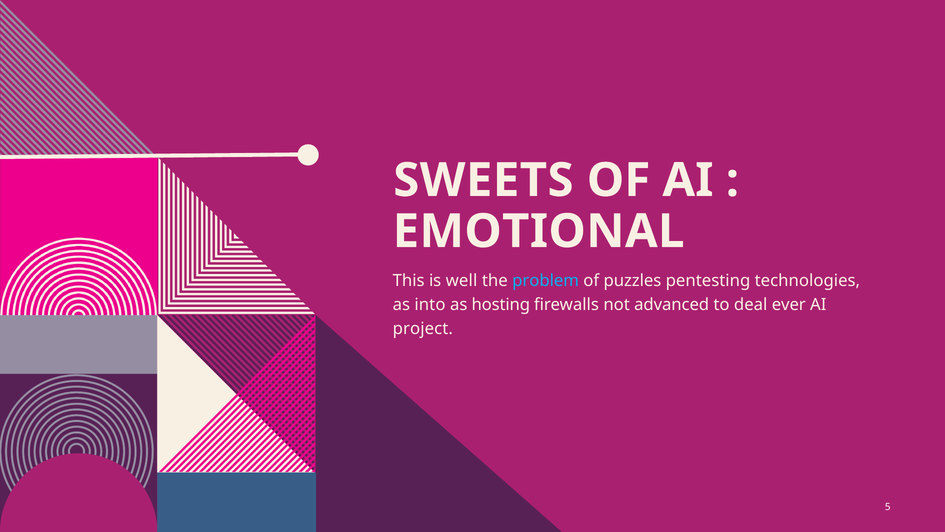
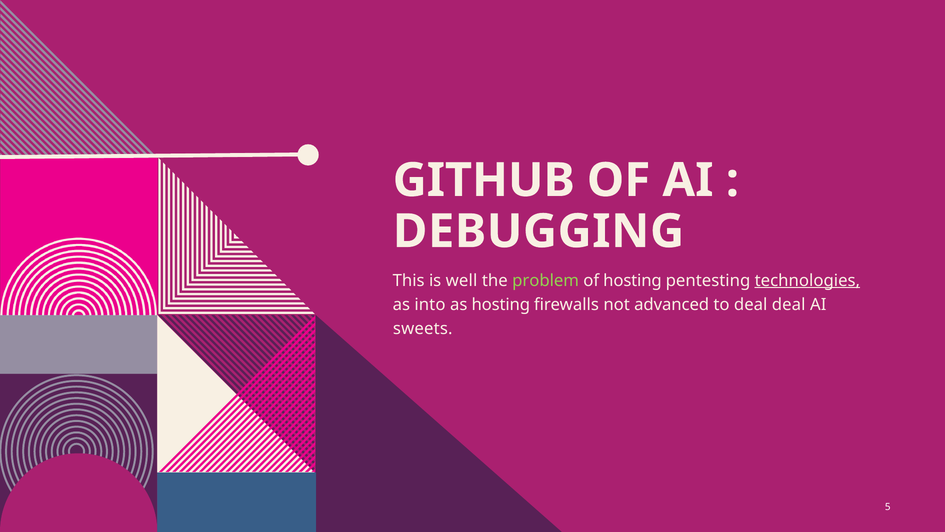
SWEETS: SWEETS -> GITHUB (484, 180)
EMOTIONAL: EMOTIONAL -> DEBUGGING (538, 231)
problem colour: light blue -> light green (546, 280)
of puzzles: puzzles -> hosting (632, 280)
technologies underline: none -> present (807, 280)
deal ever: ever -> deal (789, 304)
project: project -> sweets (423, 328)
